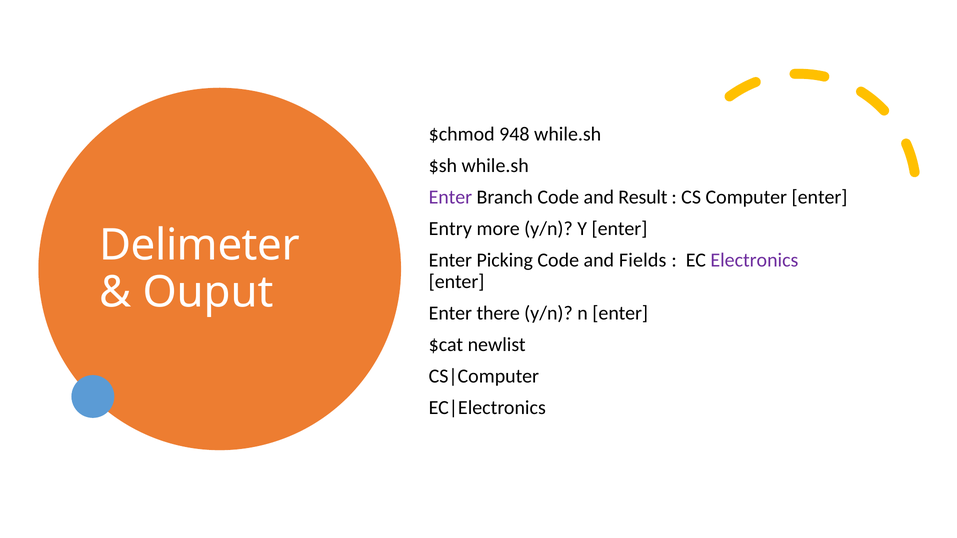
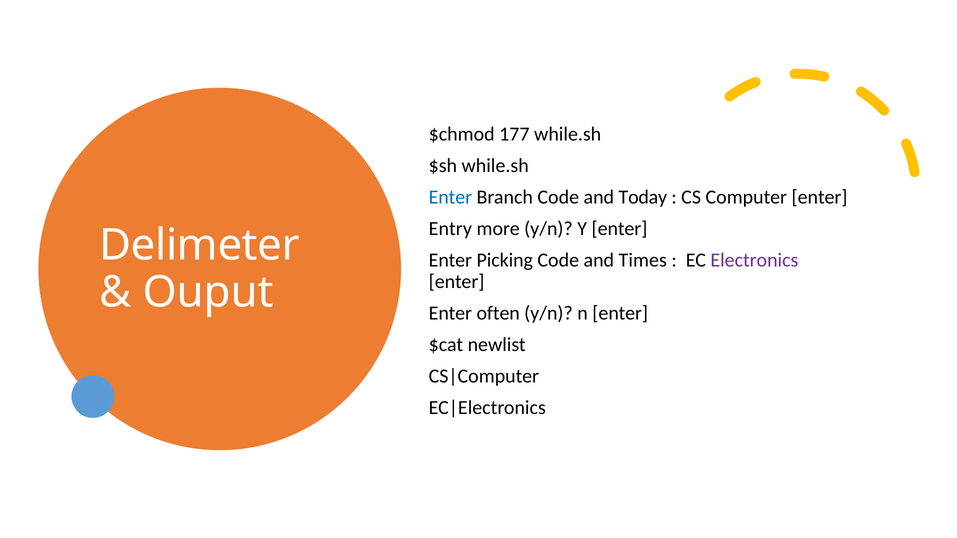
948: 948 -> 177 (514, 134)
Enter colour: purple -> blue (450, 197)
Result: Result -> Today (643, 197)
Fields: Fields -> Times (643, 260)
there: there -> often (498, 313)
